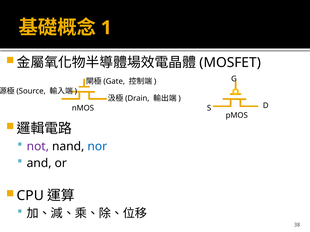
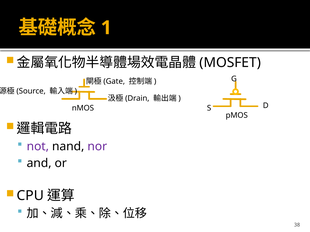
nor colour: blue -> purple (97, 147)
